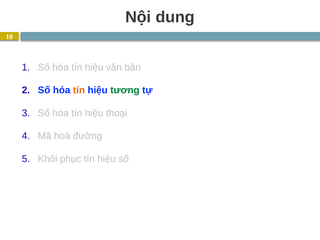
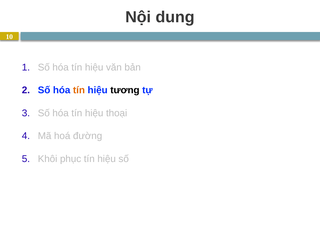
tương colour: green -> black (125, 90)
